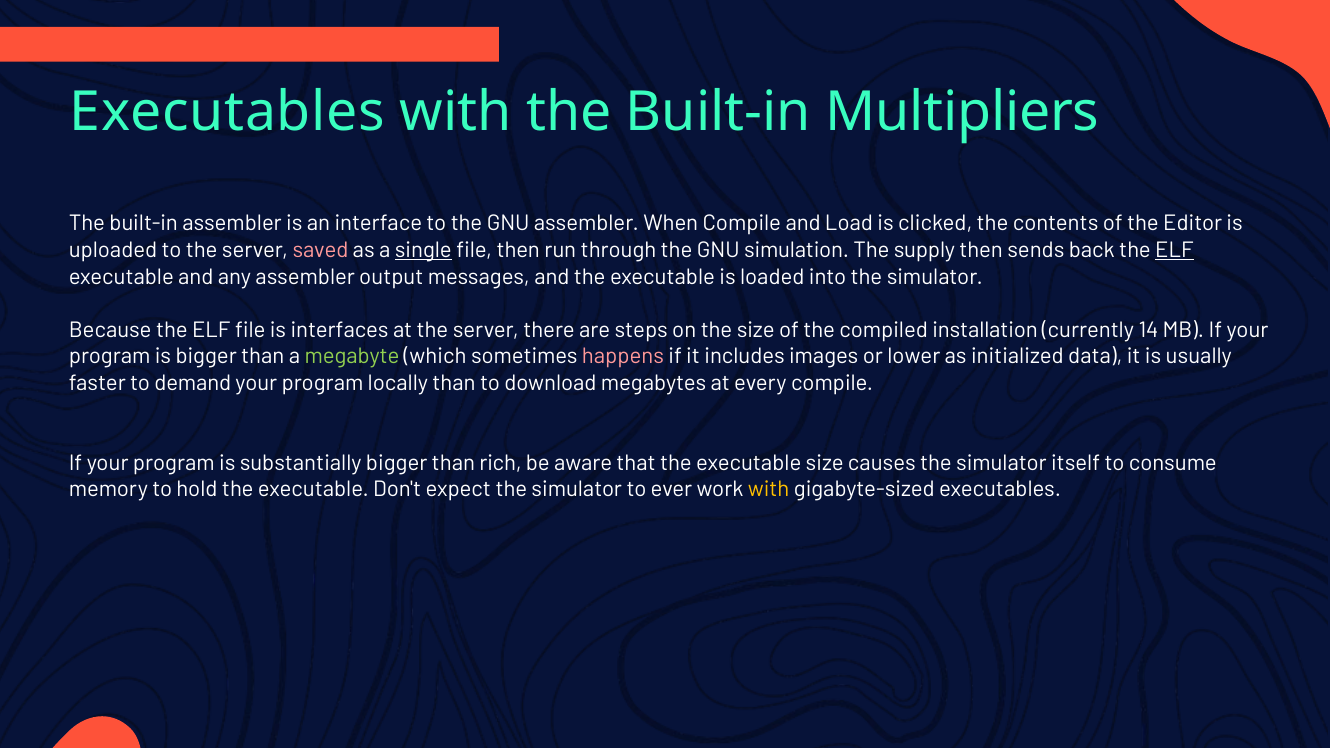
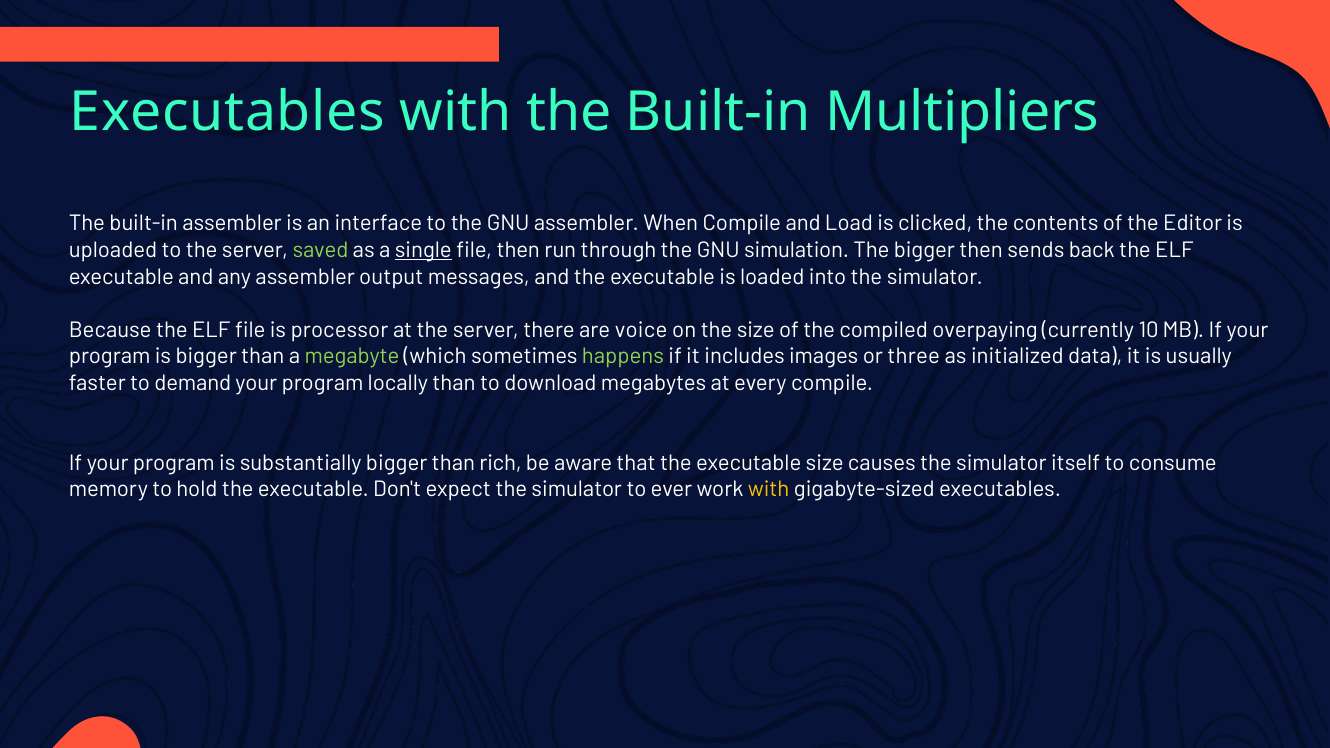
saved colour: pink -> light green (320, 250)
The supply: supply -> bigger (924, 250)
ELF underline: present -> none (1174, 250)
interfaces: interfaces -> processor (340, 330)
steps: steps -> voice (641, 330)
installation: installation -> overpaying (985, 330)
14: 14 -> 10 (1149, 330)
happens colour: pink -> light green (623, 357)
lower: lower -> three (914, 357)
